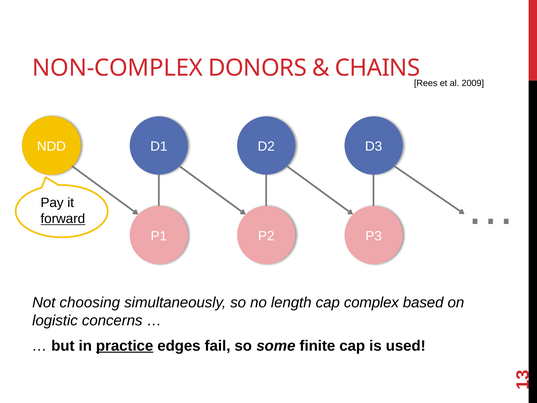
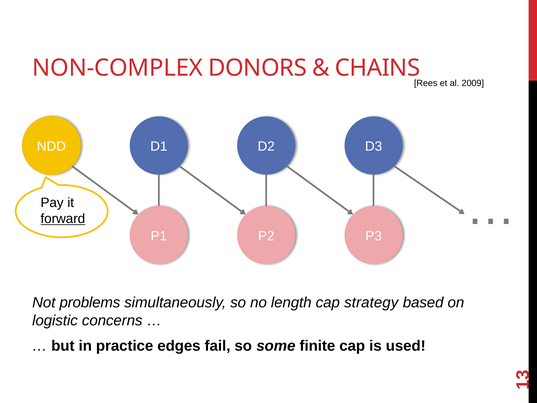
choosing: choosing -> problems (90, 302)
complex: complex -> strategy (371, 302)
practice underline: present -> none (125, 346)
